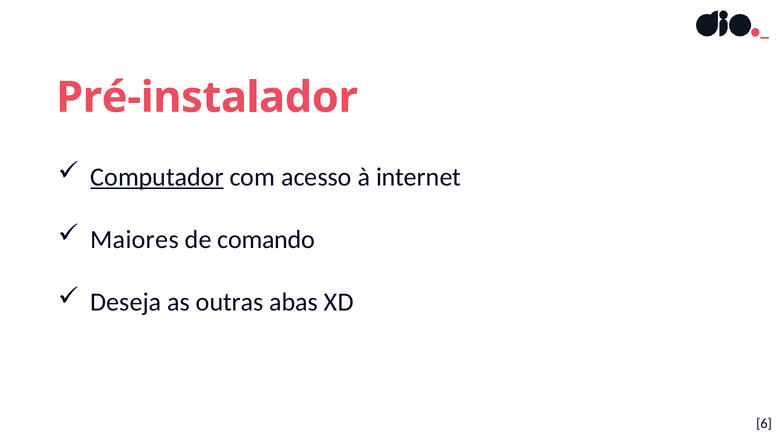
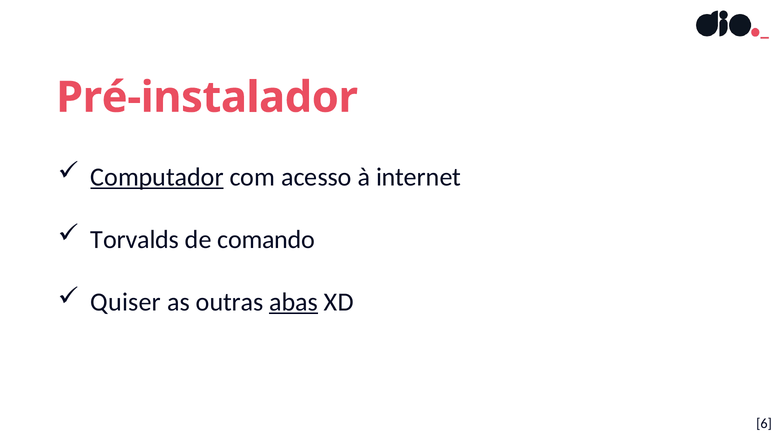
Maiores: Maiores -> Torvalds (135, 240)
Deseja: Deseja -> Quiser (126, 302)
abas underline: none -> present (294, 302)
